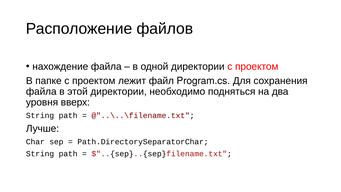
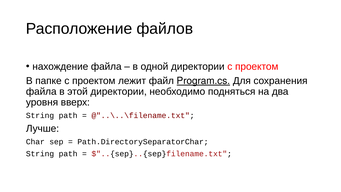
Program.cs underline: none -> present (203, 81)
